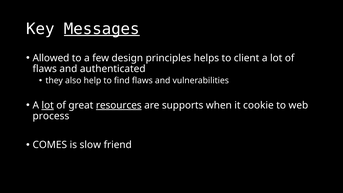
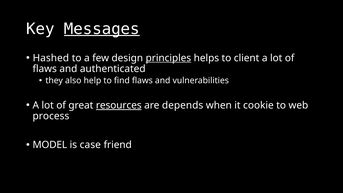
Allowed: Allowed -> Hashed (51, 58)
principles underline: none -> present (168, 58)
lot underline: present -> none (48, 105)
supports: supports -> depends (183, 105)
COMES: COMES -> MODEL (50, 145)
slow: slow -> case (90, 145)
